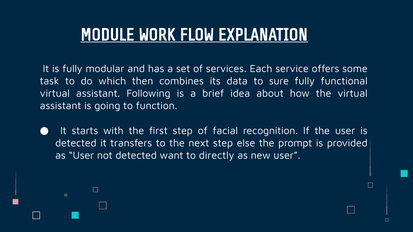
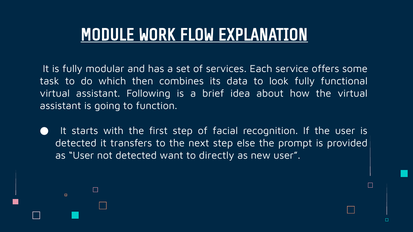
sure: sure -> look (279, 81)
